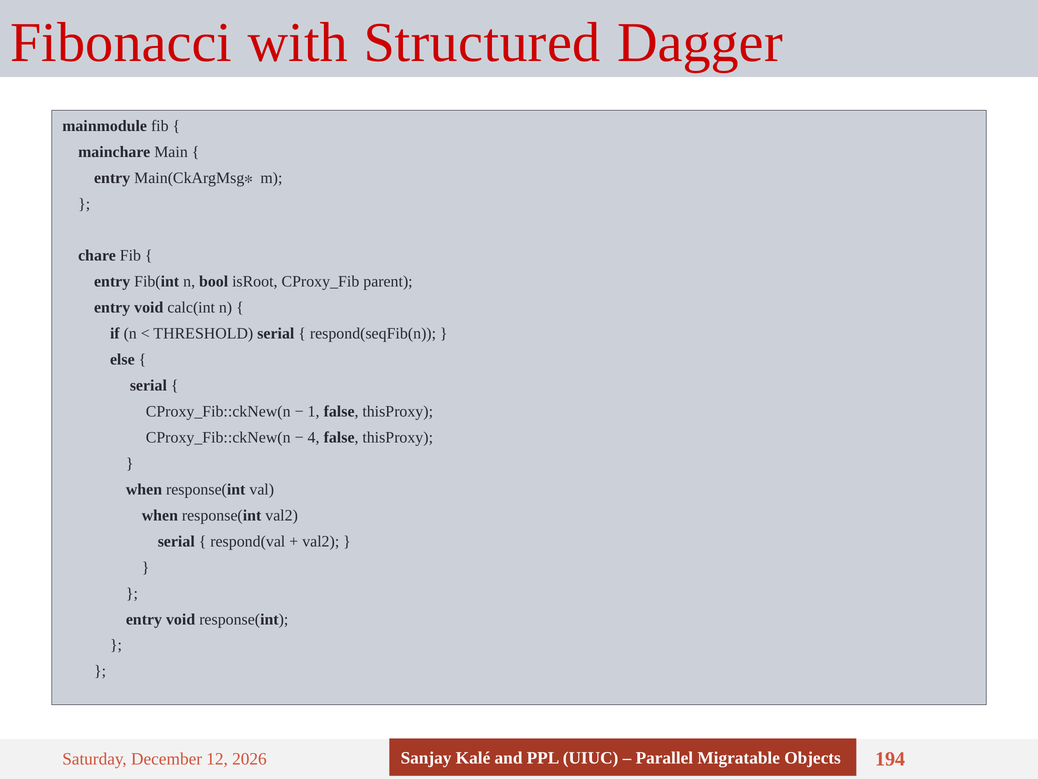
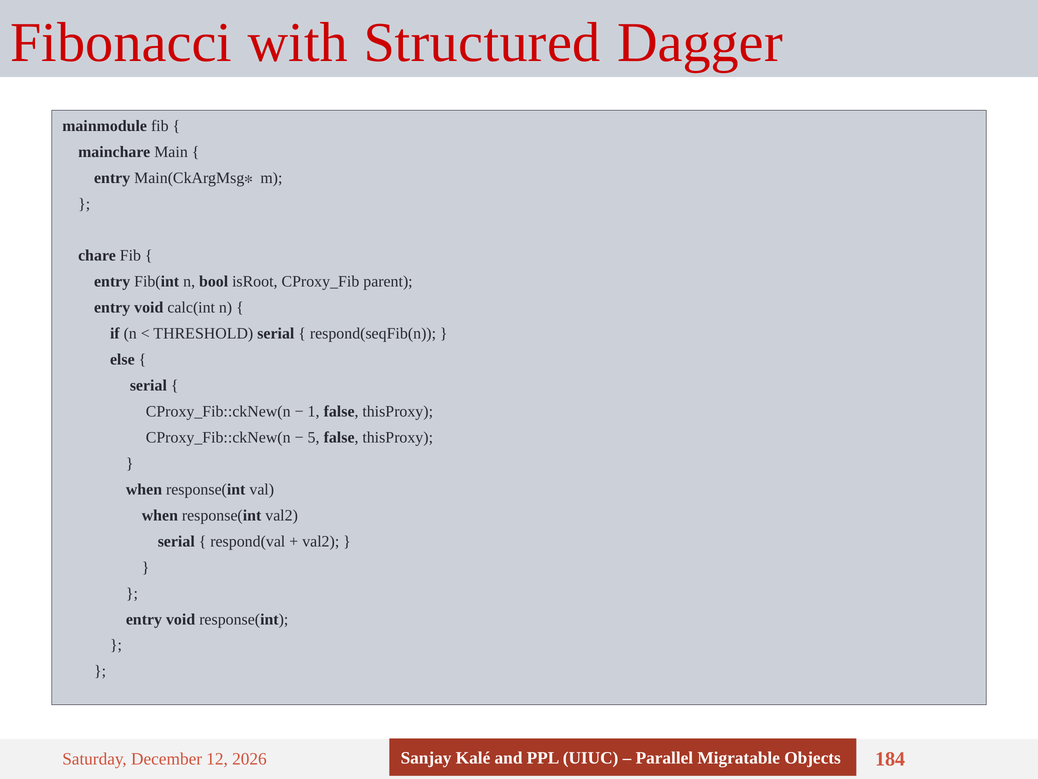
4: 4 -> 5 (314, 437)
194: 194 -> 184 (890, 759)
